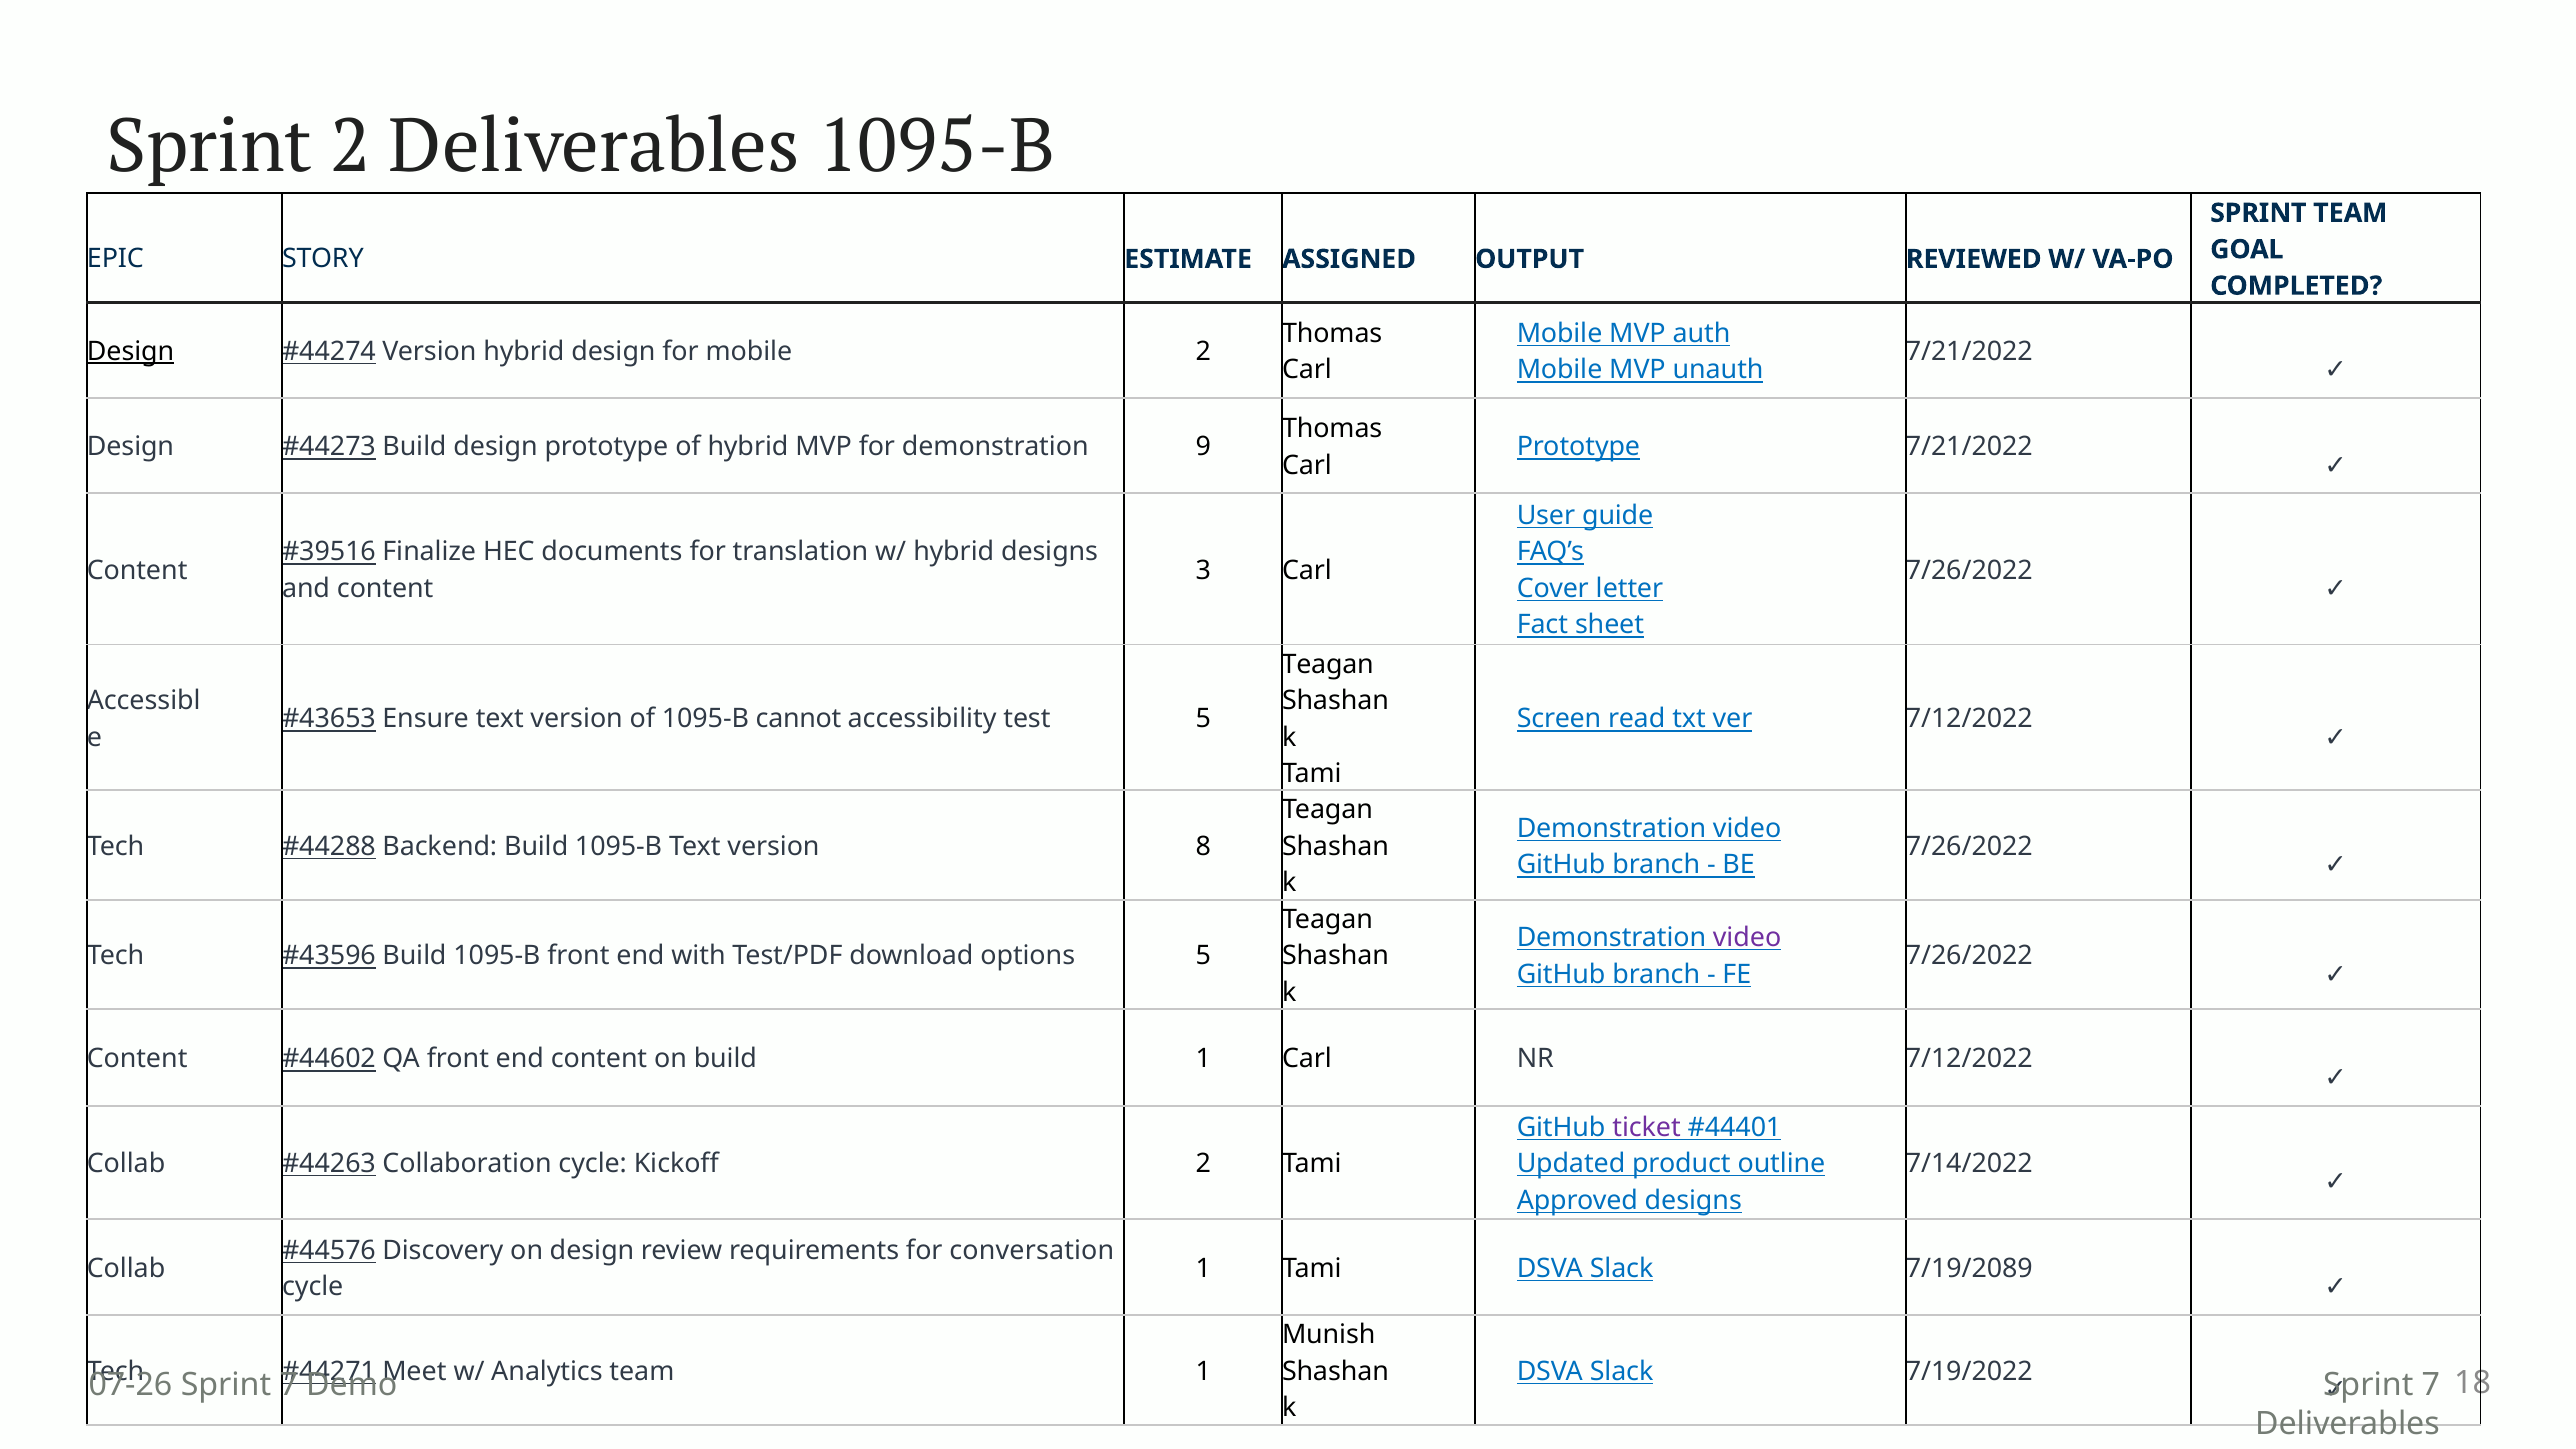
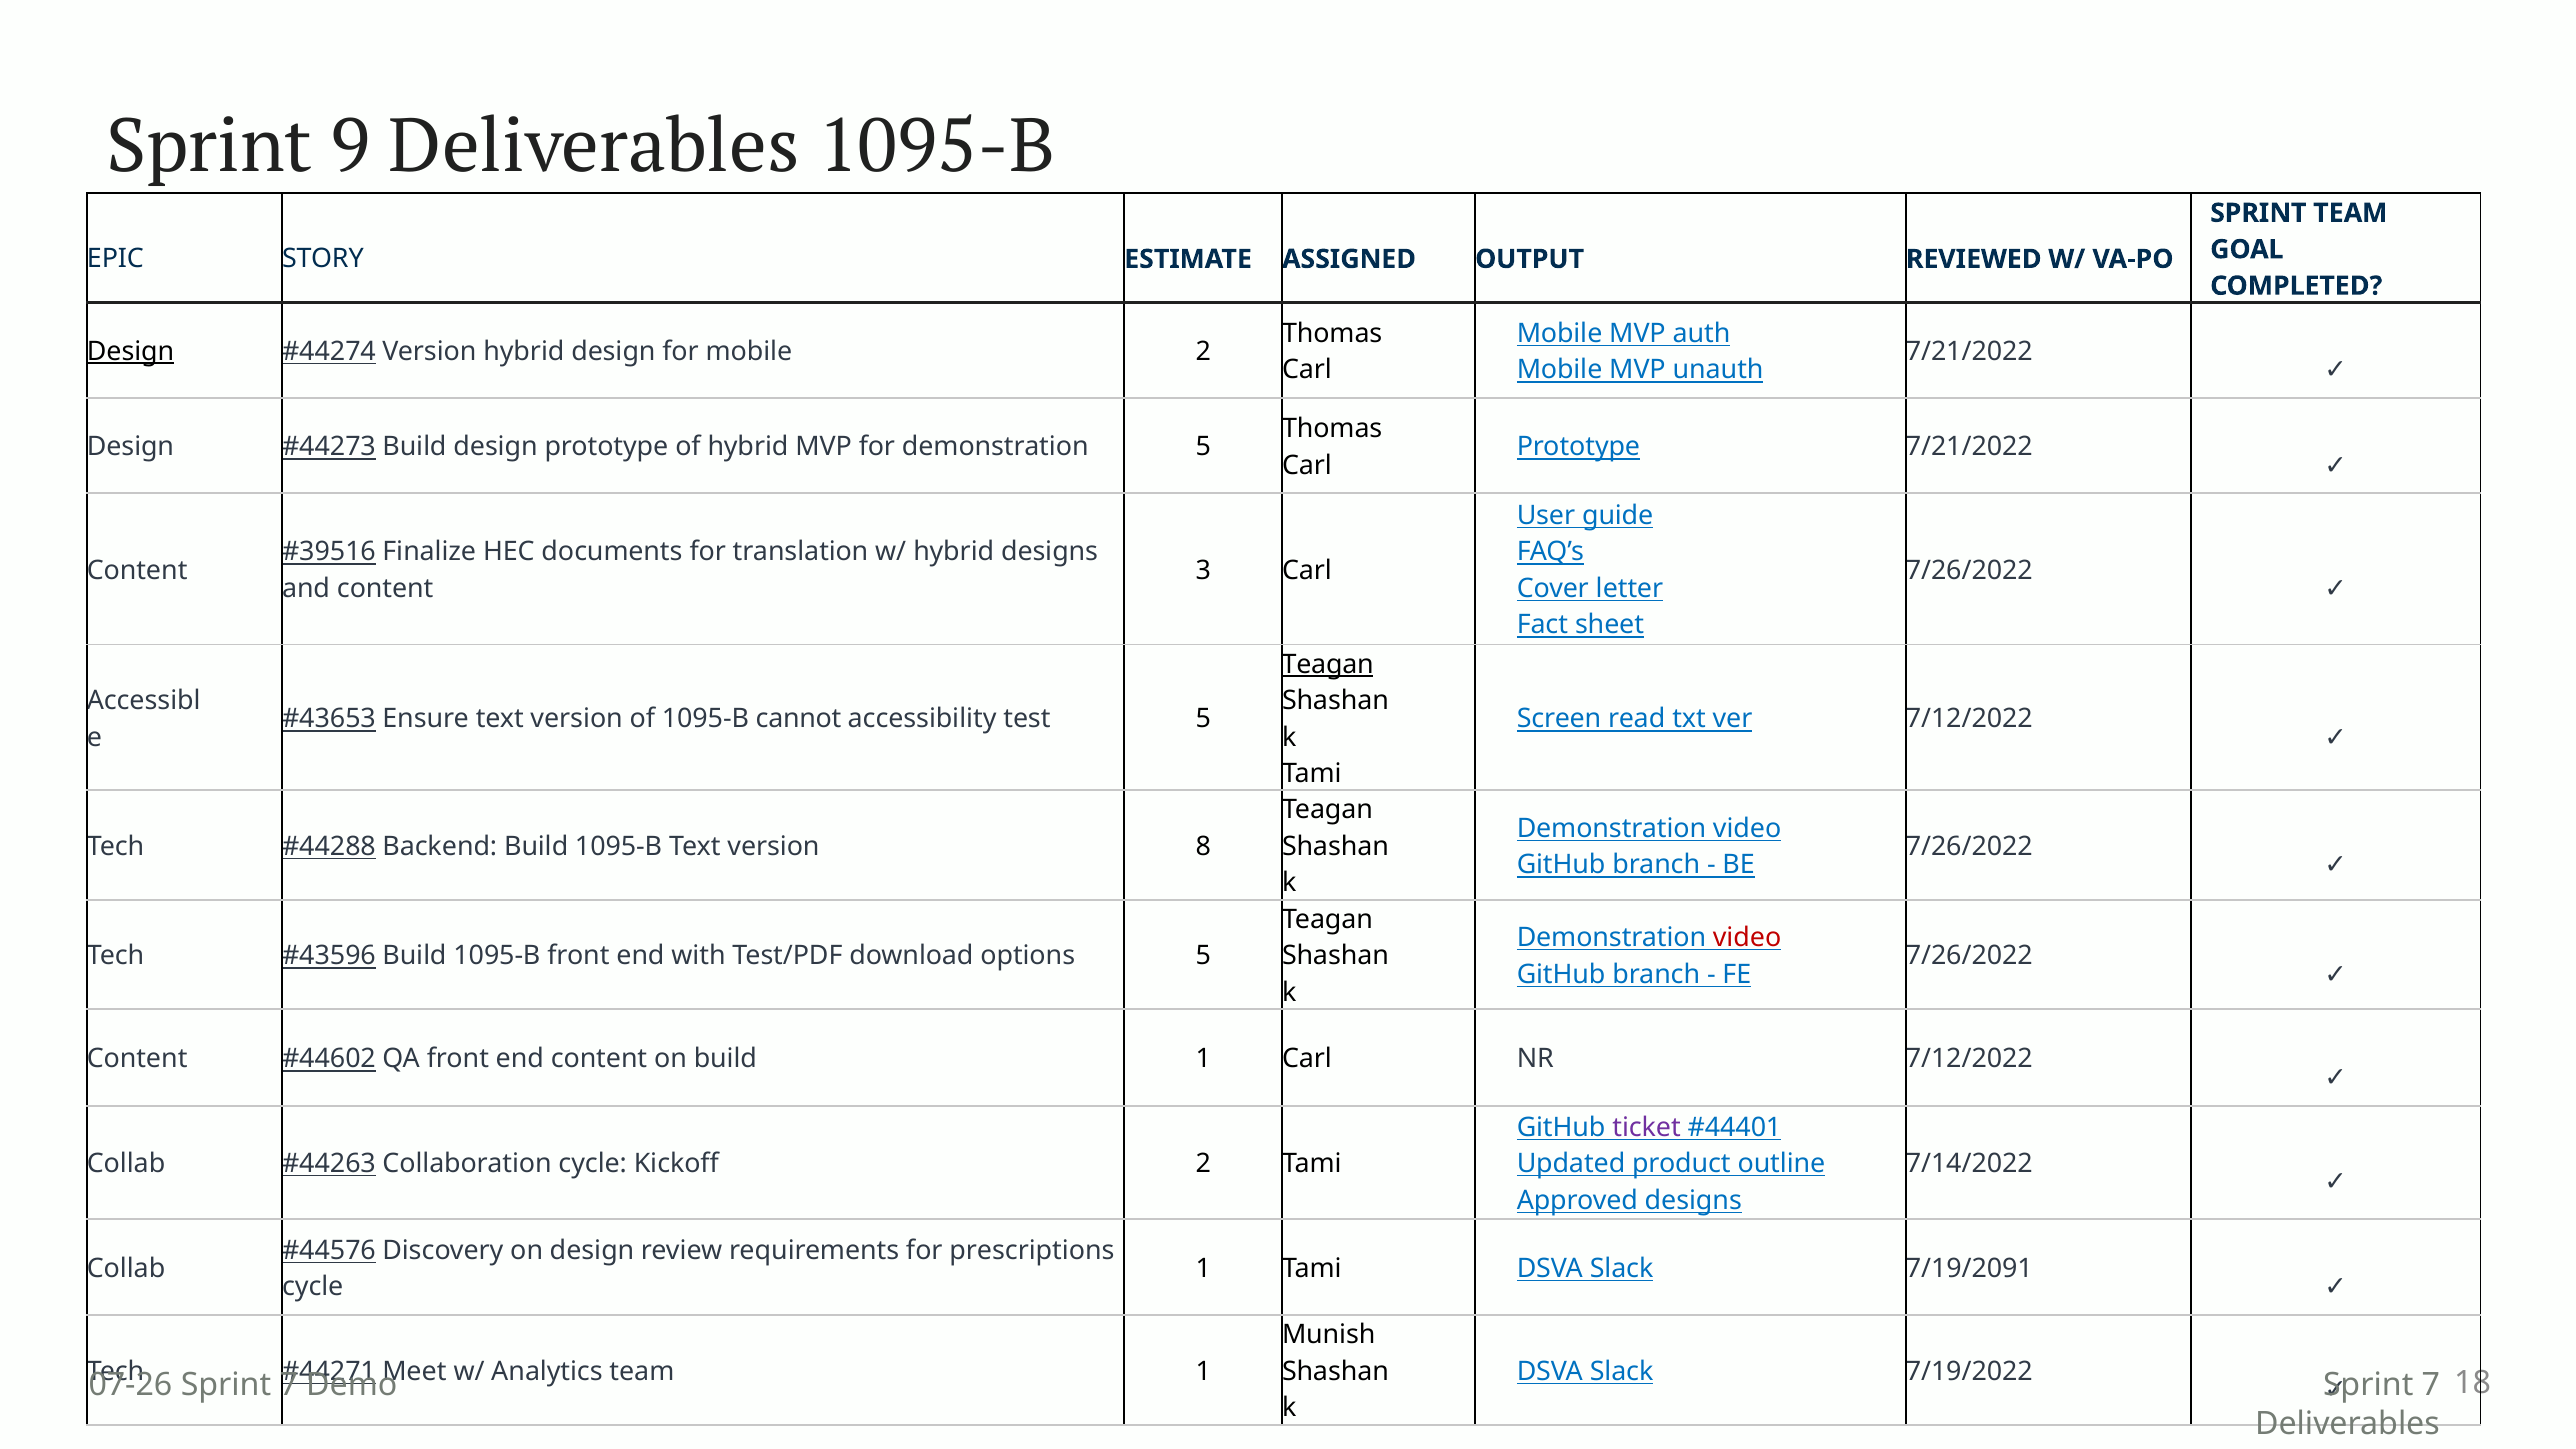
Sprint 2: 2 -> 9 (351, 146)
demonstration 9: 9 -> 5 (1203, 447)
Teagan underline: none -> present (1328, 664)
video colour: purple -> red (1747, 938)
conversation: conversation -> prescriptions (1032, 1250)
7/19/2089: 7/19/2089 -> 7/19/2091 (1969, 1269)
